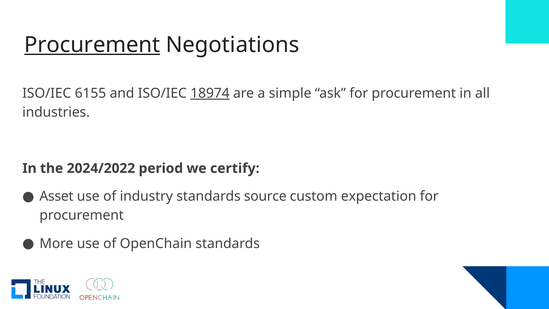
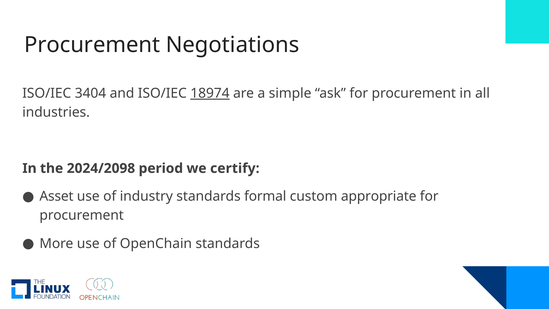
Procurement underline: present -> none (92, 45)
6155: 6155 -> 3404 (90, 93)
2024/2022: 2024/2022 -> 2024/2098 (101, 168)
source: source -> formal (265, 196)
expectation: expectation -> appropriate (379, 196)
